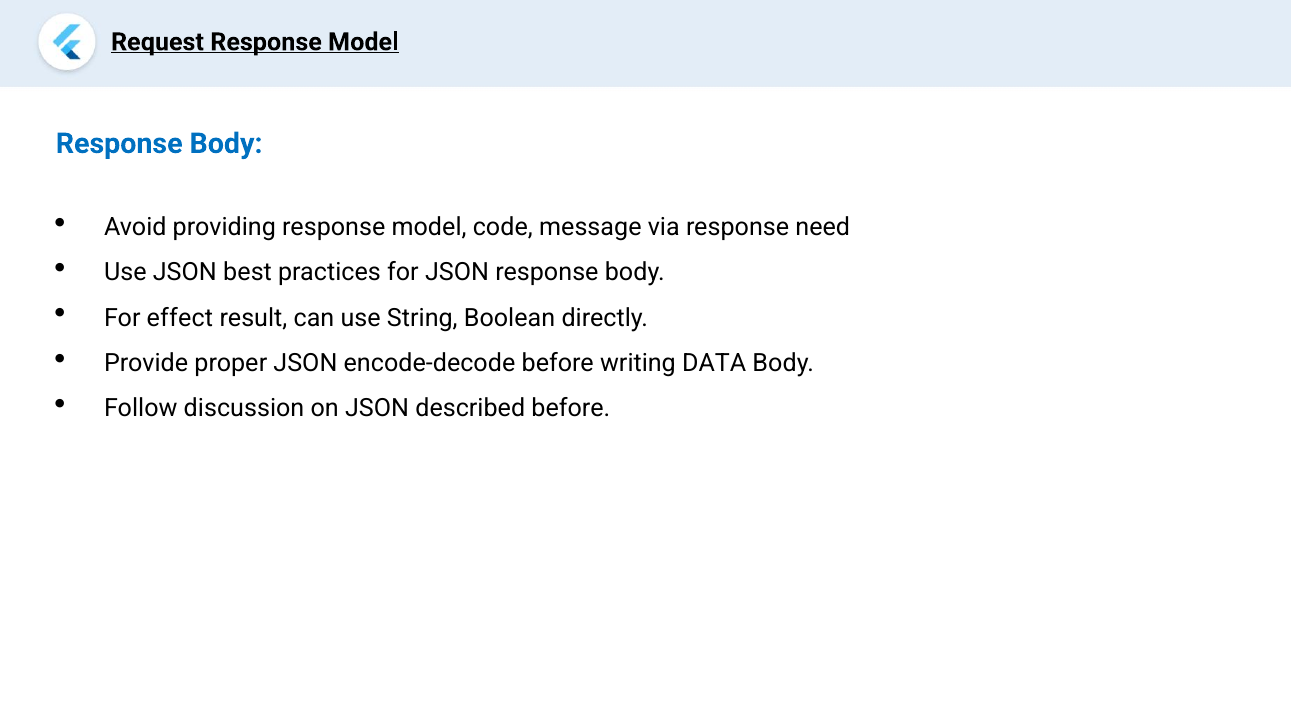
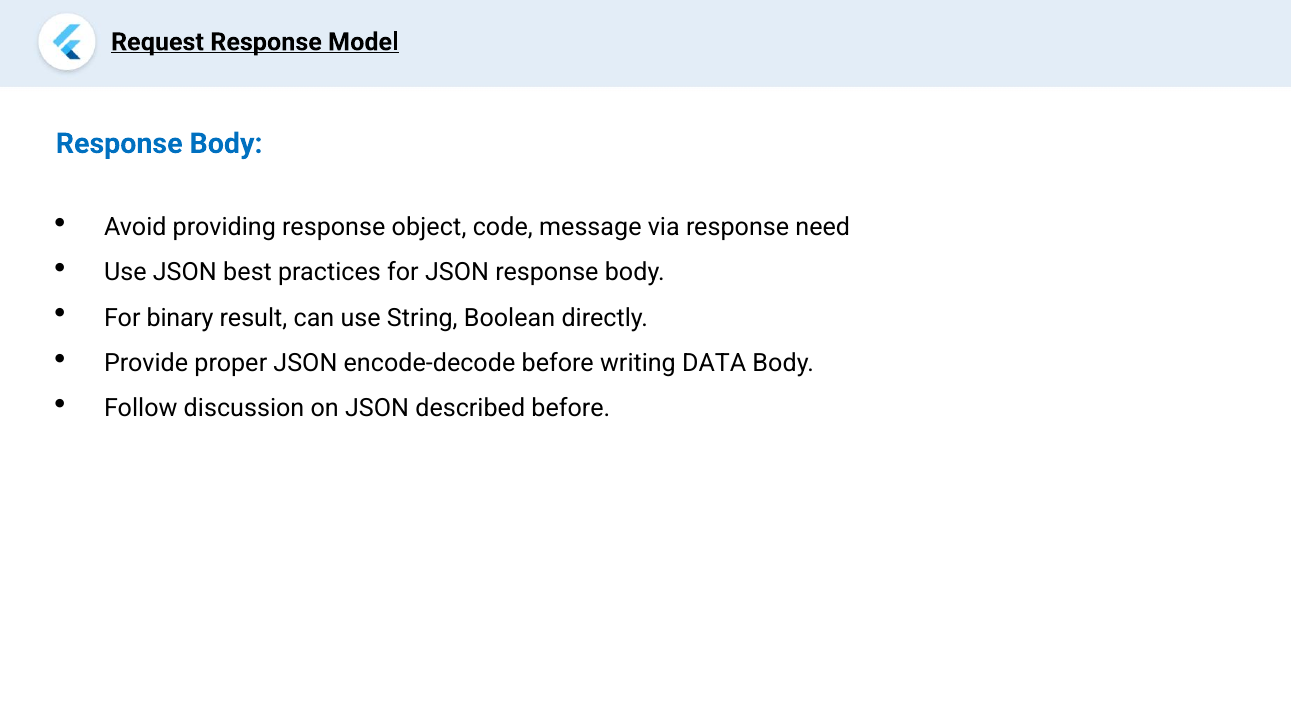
providing response model: model -> object (429, 227)
effect: effect -> binary (180, 318)
